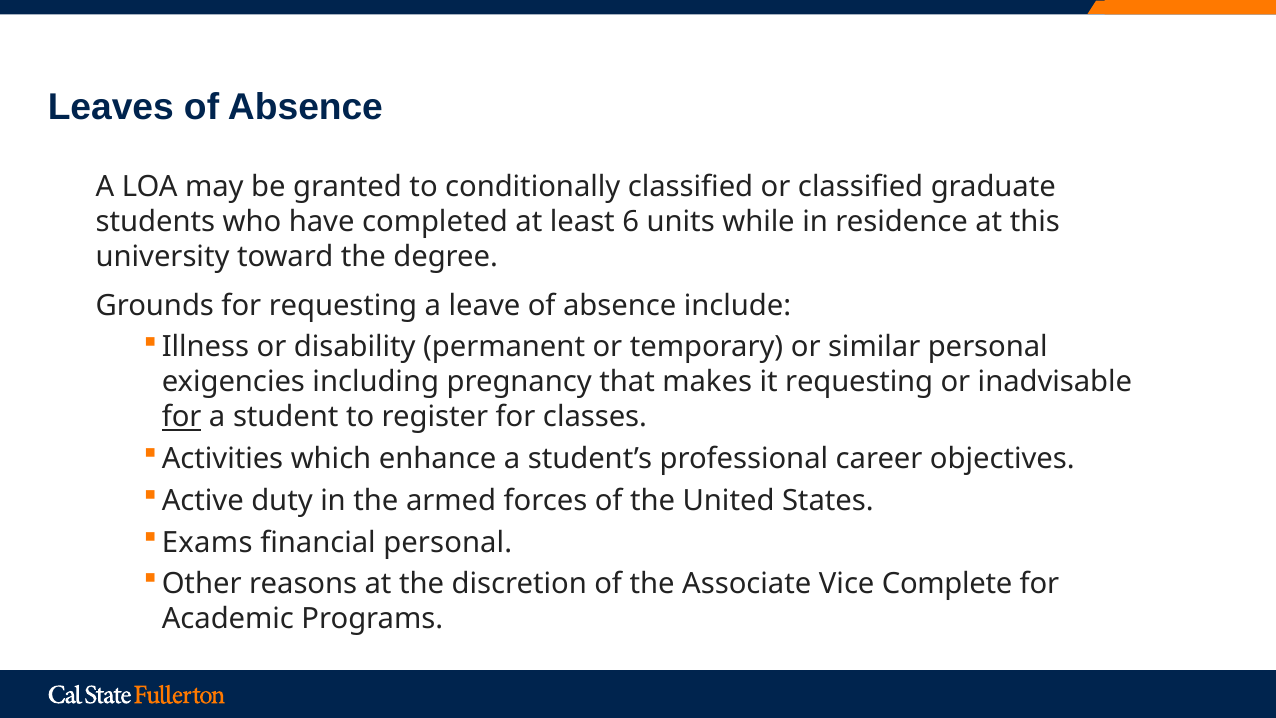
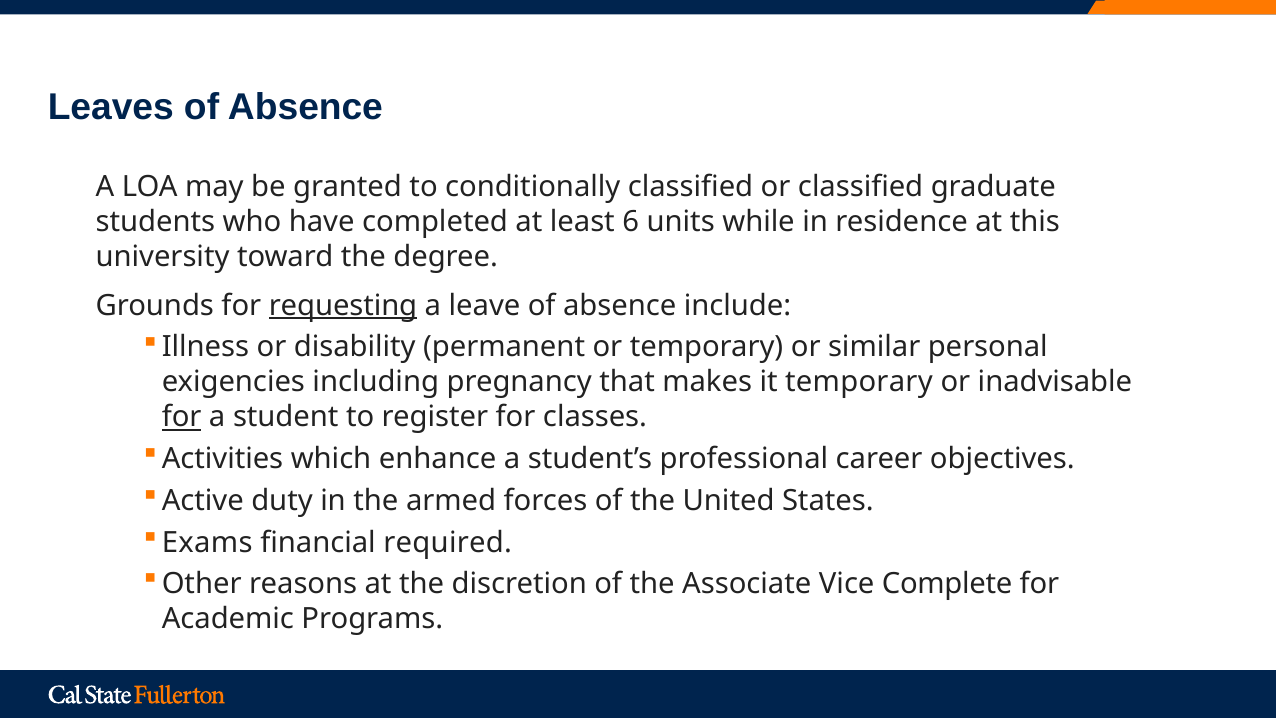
requesting underline: none -> present (343, 305)
it requesting: requesting -> temporary (859, 382)
financial personal: personal -> required (448, 542)
